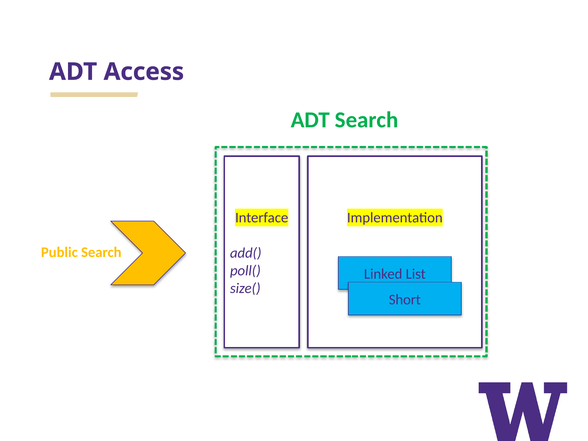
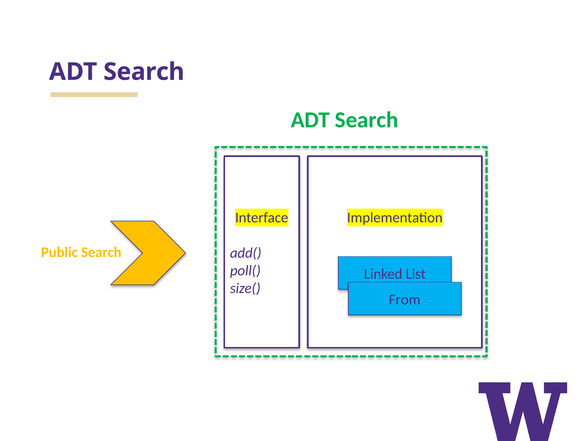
Access: Access -> Search (144, 72)
Short: Short -> From (405, 300)
